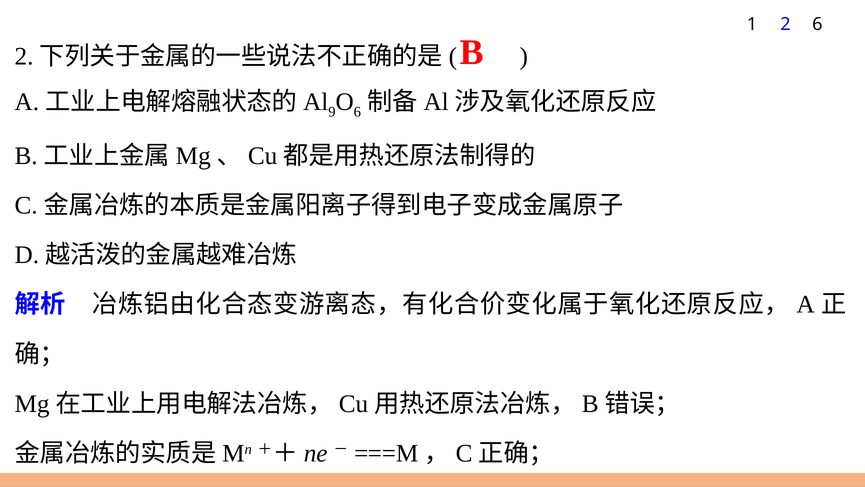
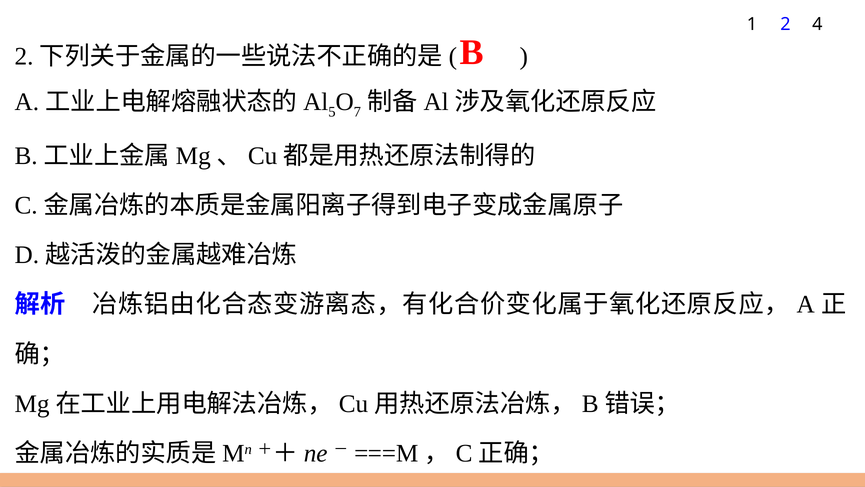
2 6: 6 -> 4 (817, 24)
9: 9 -> 5 (332, 112)
6: 6 -> 7 (357, 112)
